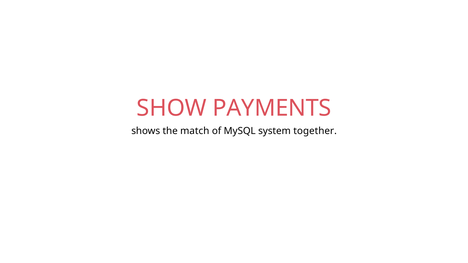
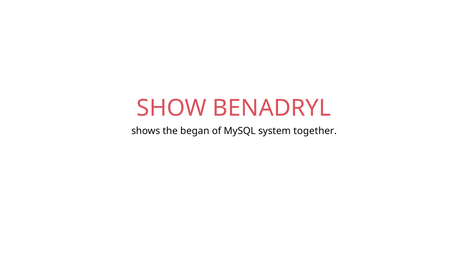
PAYMENTS: PAYMENTS -> BENADRYL (272, 108)
match: match -> began (195, 131)
